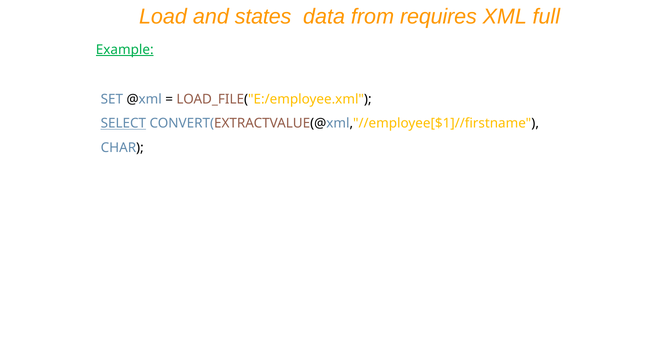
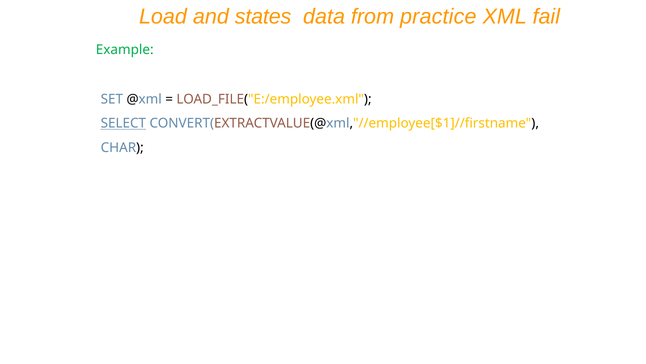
requires: requires -> practice (438, 17)
full: full -> fail (546, 17)
Example underline: present -> none (125, 50)
